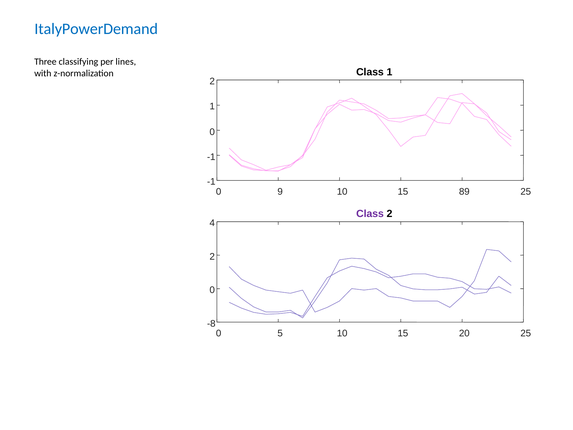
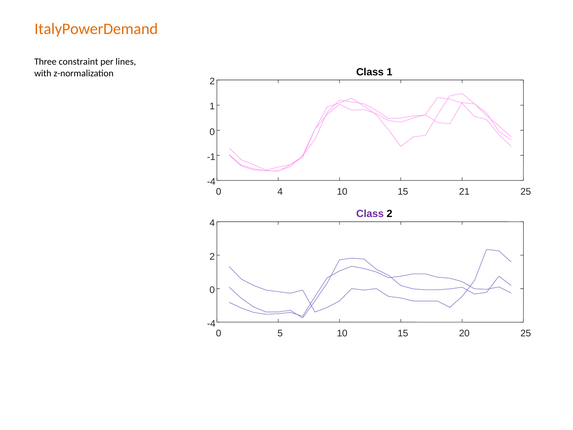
ItalyPowerDemand colour: blue -> orange (96, 29)
classifying: classifying -> constraint (78, 62)
-1: -1 -> -4 (211, 182)
0 9: 9 -> 4 (280, 192)
89: 89 -> 21 (464, 192)
-8: -8 -> -4 (211, 323)
